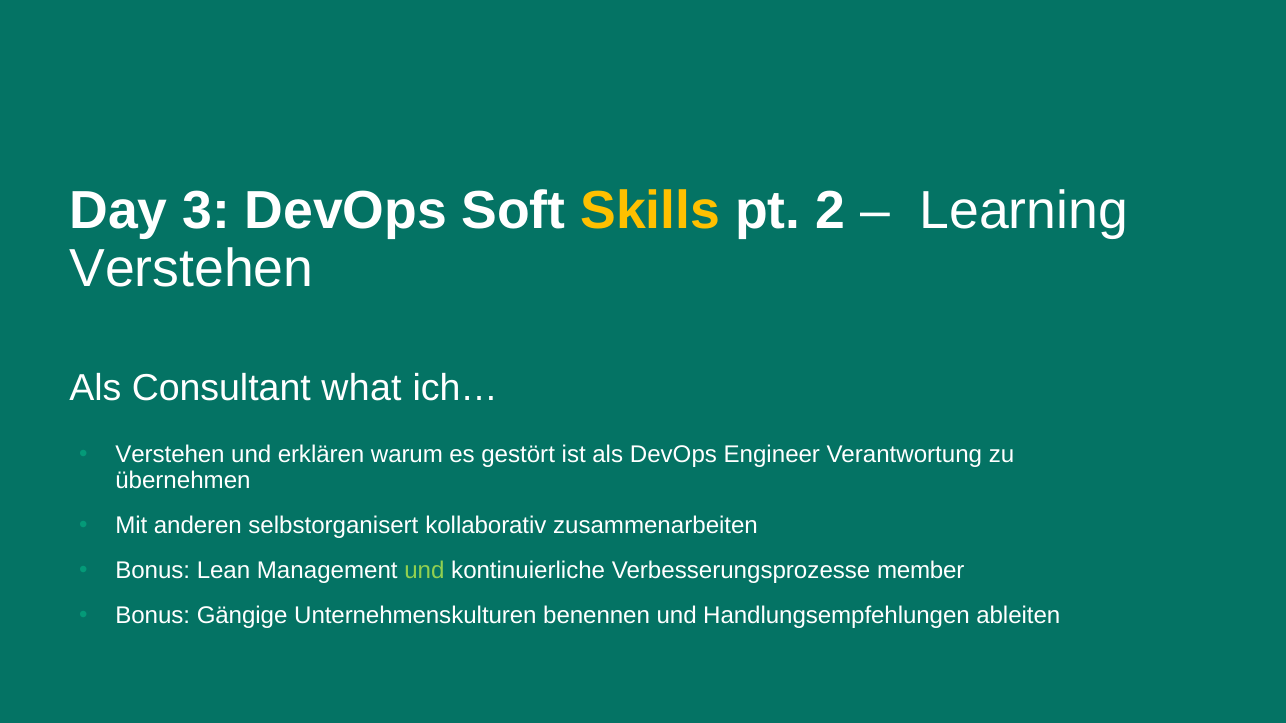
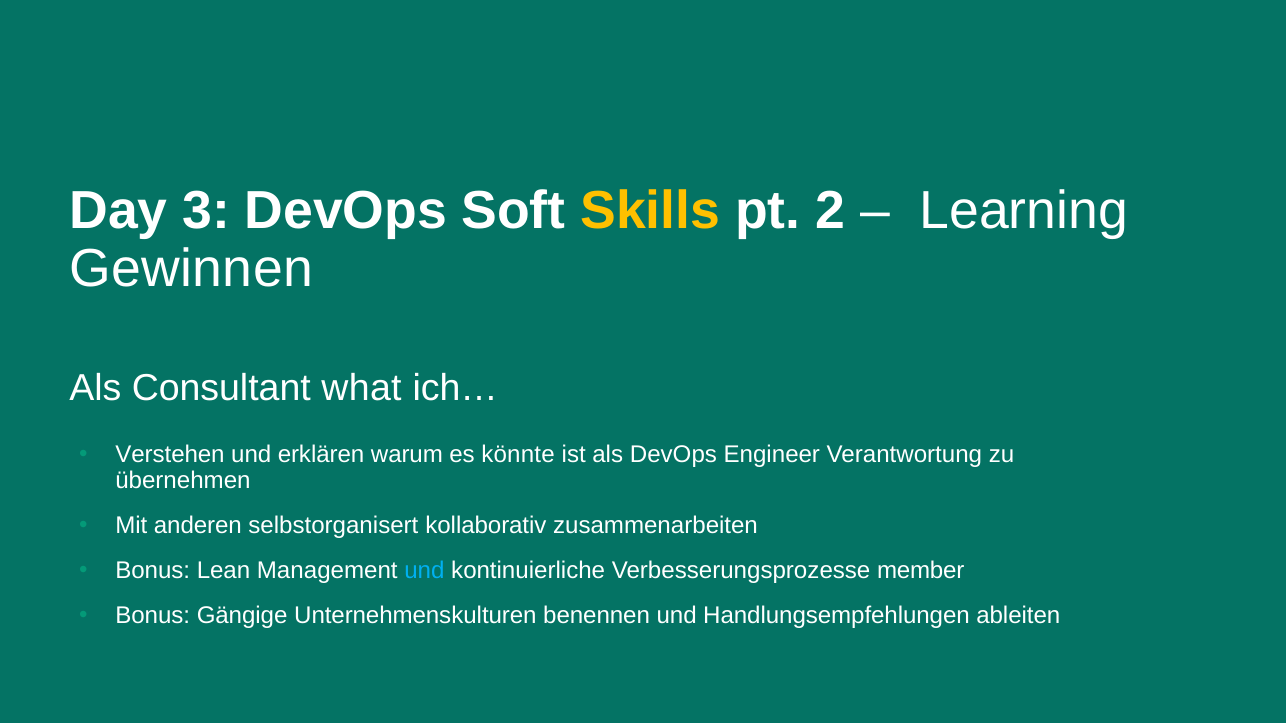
Verstehen: Verstehen -> Gewinnen (191, 269)
gestört: gestört -> könnte (518, 455)
und colour: light green -> light blue (424, 571)
